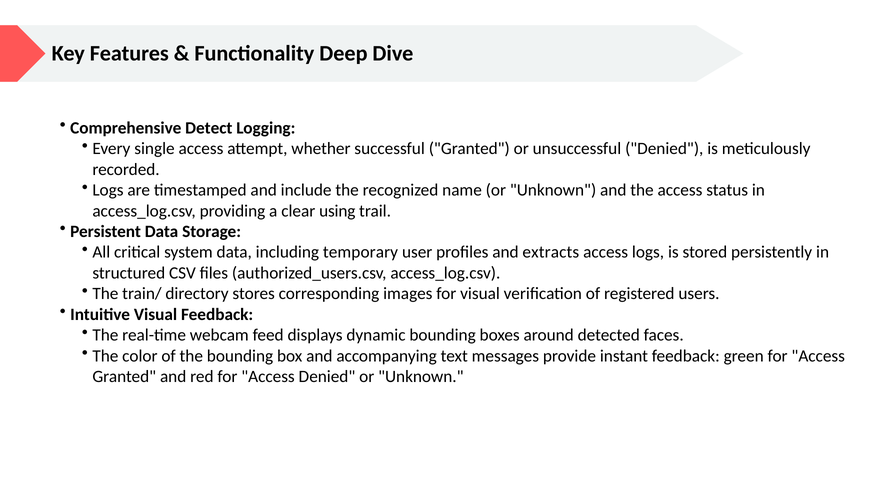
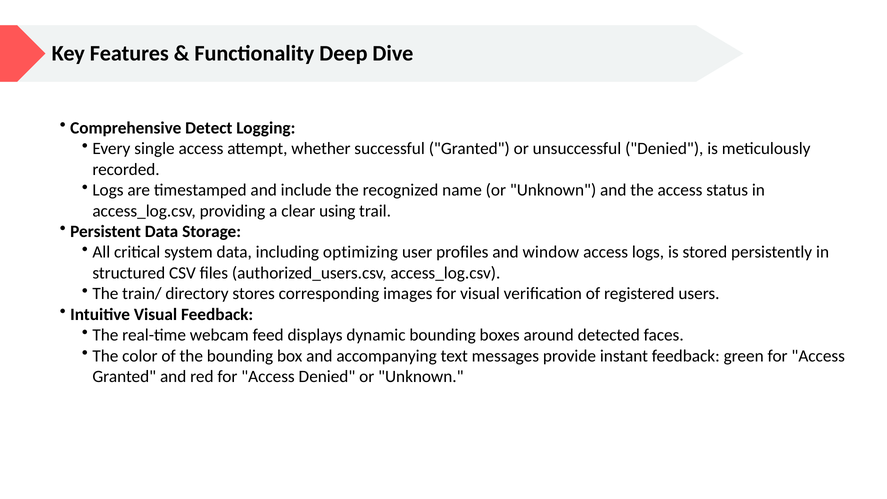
temporary: temporary -> optimizing (360, 252)
extracts: extracts -> window (551, 252)
